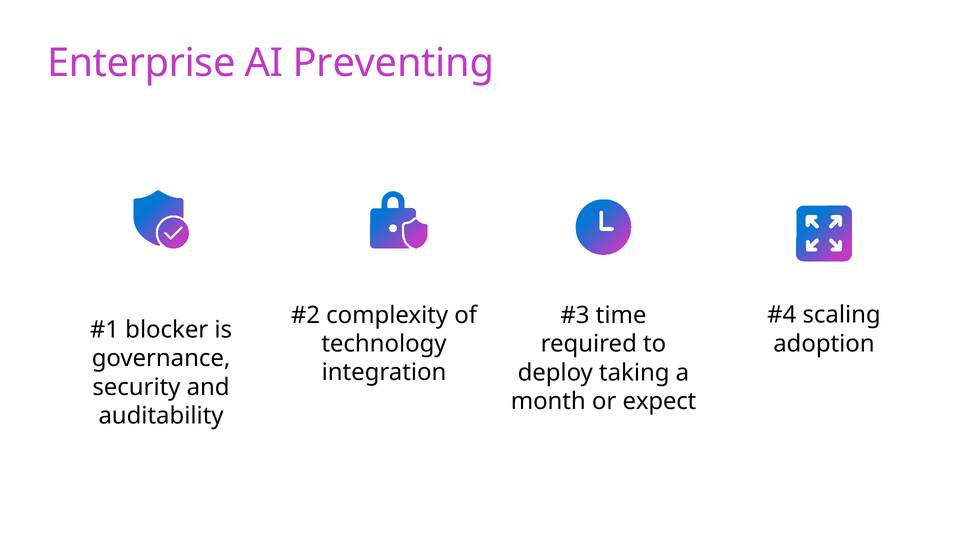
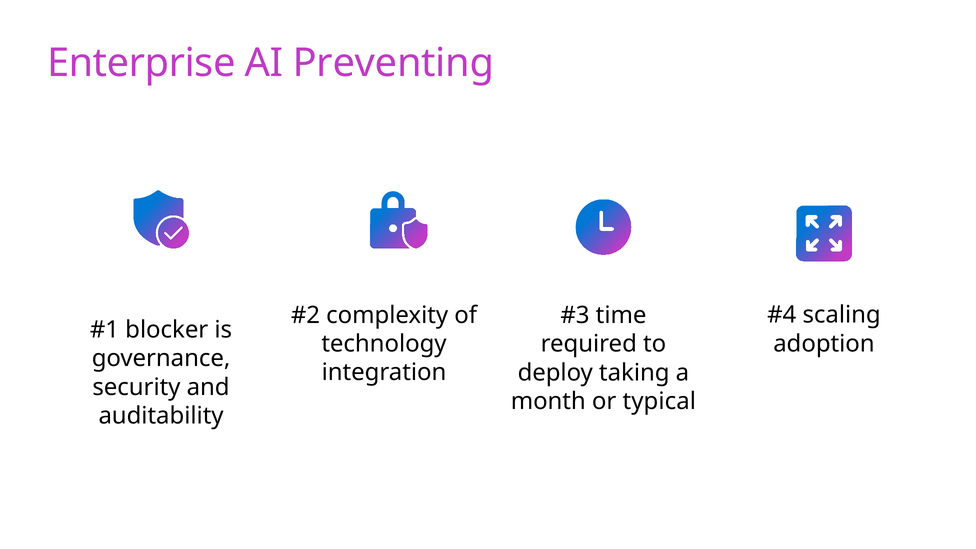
expect: expect -> typical (659, 401)
